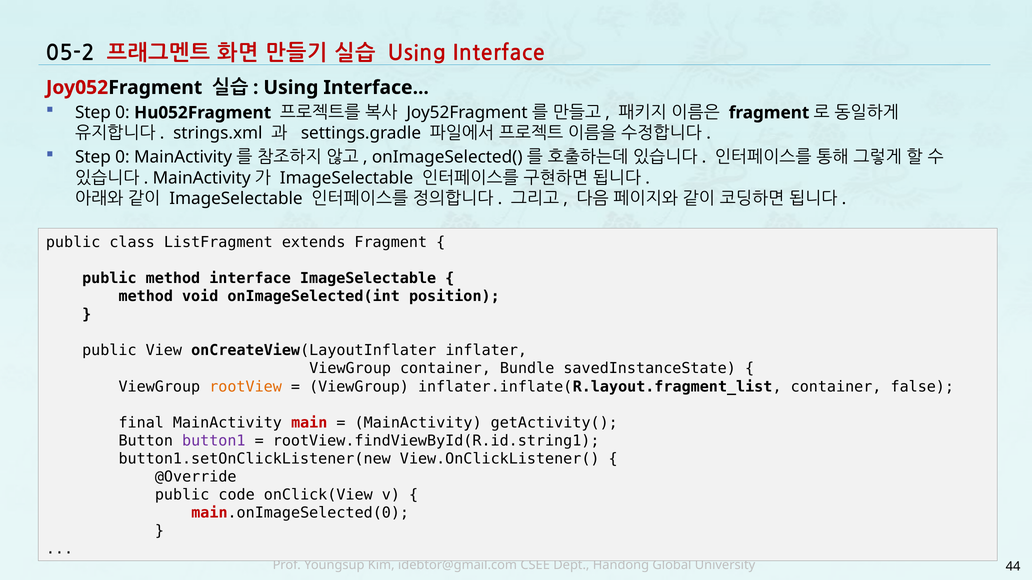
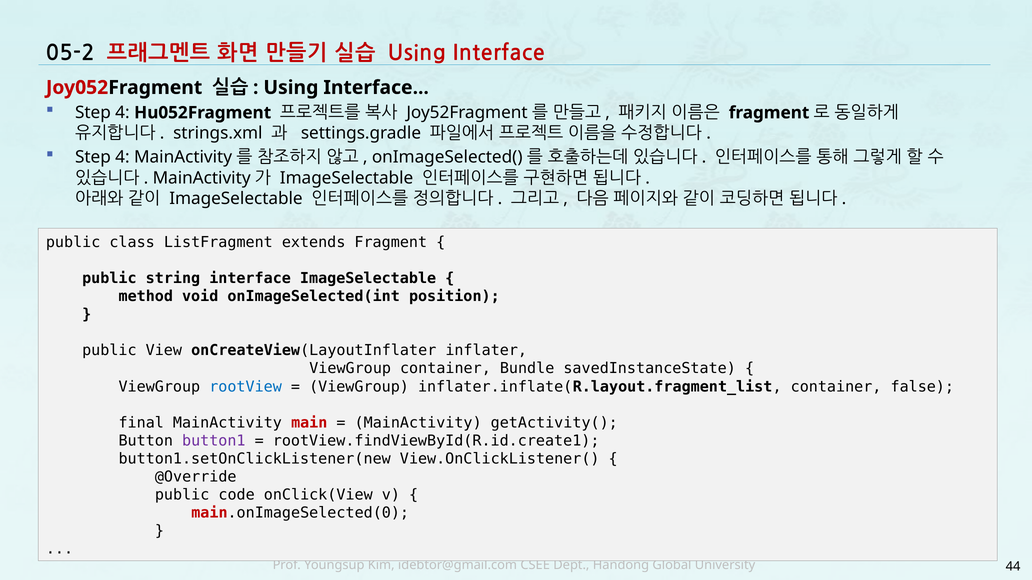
0: 0 -> 4 (122, 113)
0: 0 -> 4 (122, 157)
public method: method -> string (173, 278)
rootView colour: orange -> blue (246, 387)
rootView.findViewById(R.id.string1: rootView.findViewById(R.id.string1 -> rootView.findViewById(R.id.create1 (436, 441)
